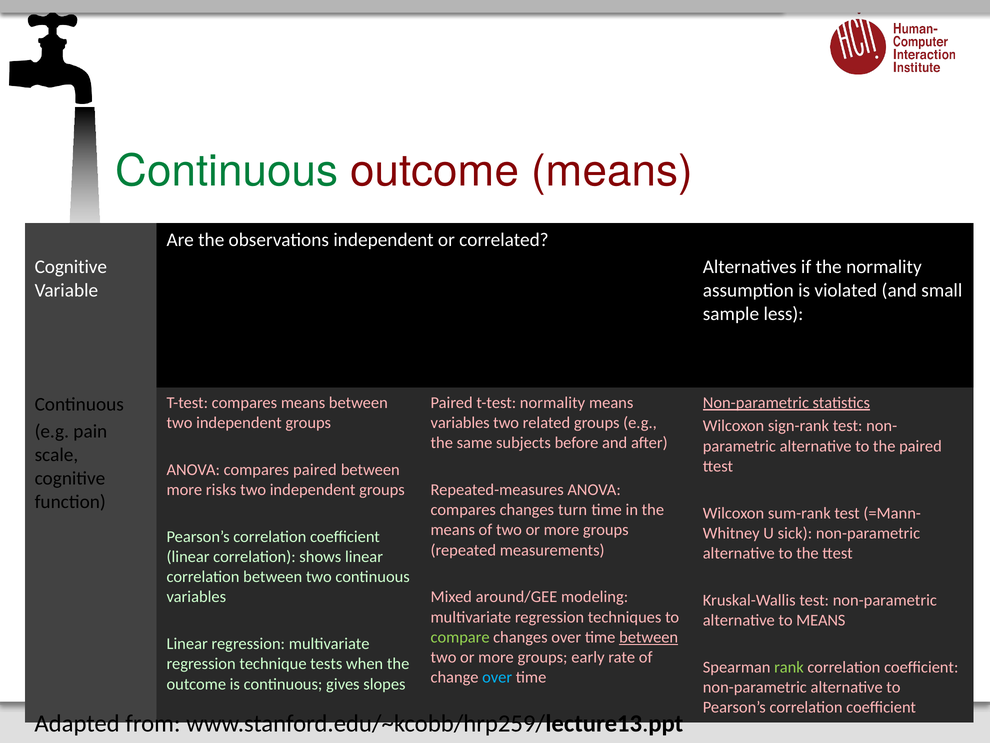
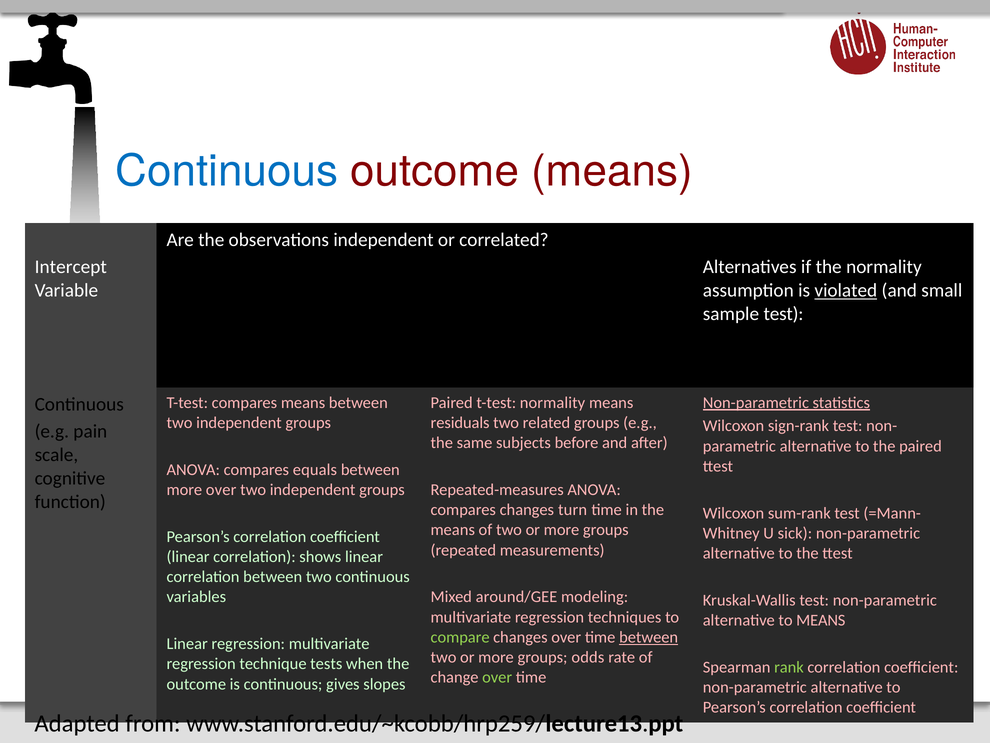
Continuous colour: green -> blue (227, 171)
Cognitive: Cognitive -> Intercept (71, 267)
violated underline: none -> present (846, 290)
sample less: less -> test (783, 314)
variables: variables -> residuals (460, 422)
compares paired: paired -> equals (315, 469)
more risks: risks -> over (221, 489)
early: early -> odds (588, 657)
over colour: light blue -> light green (497, 677)
